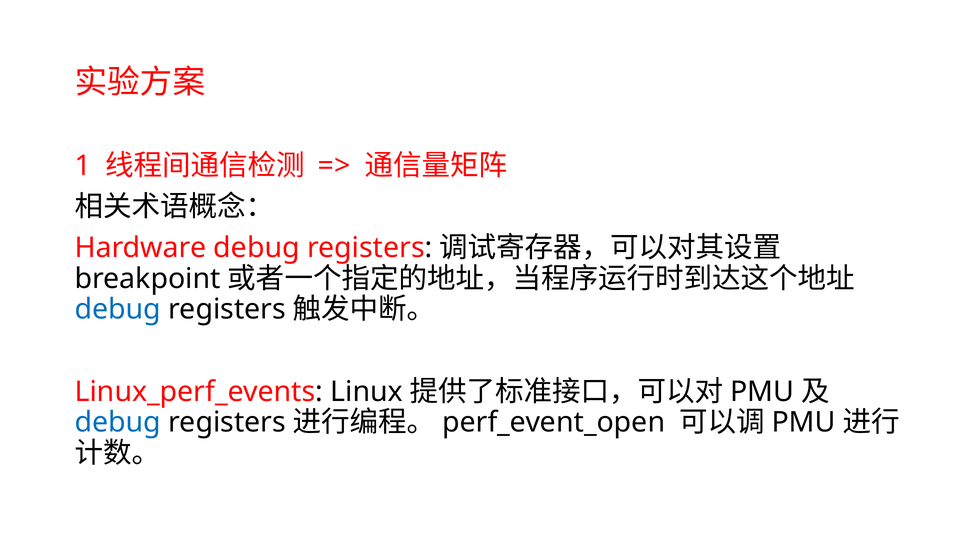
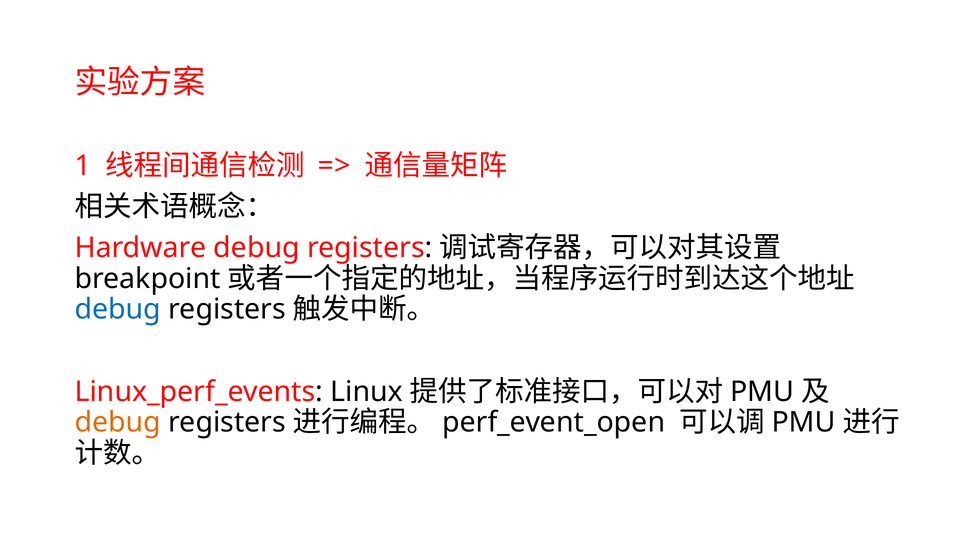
debug colour: blue -> orange (118, 422)
